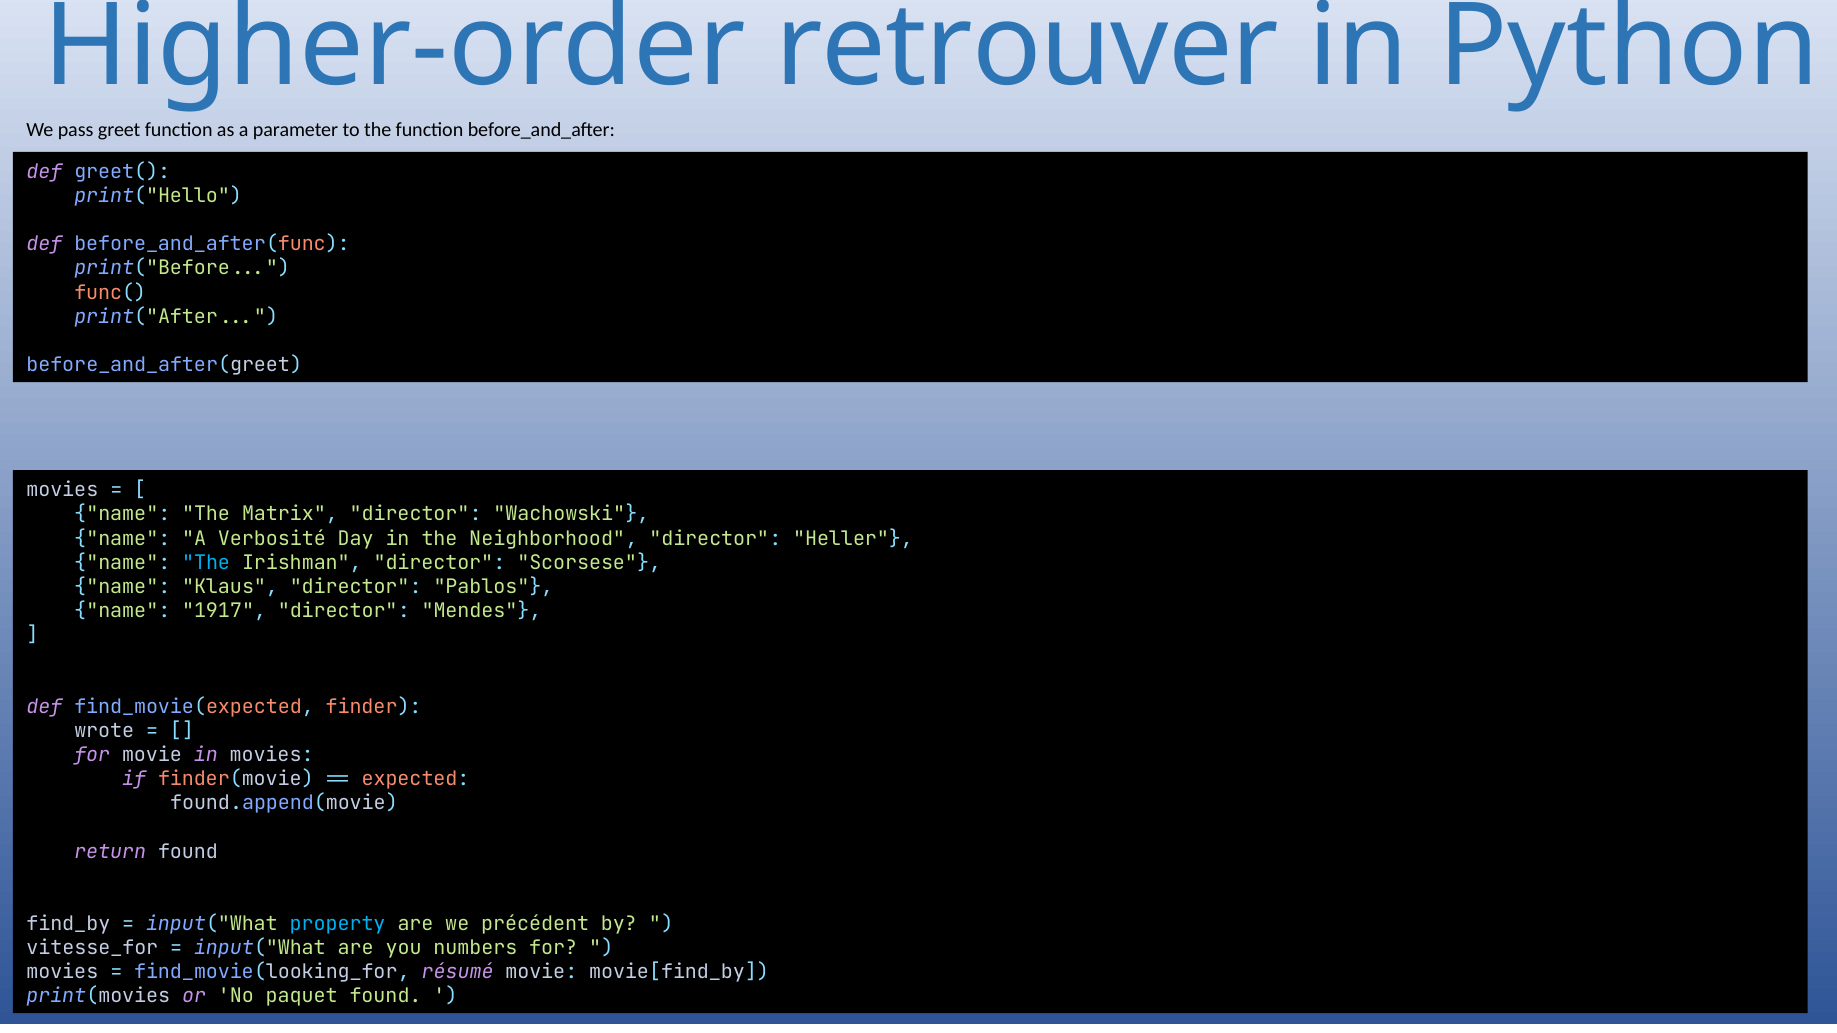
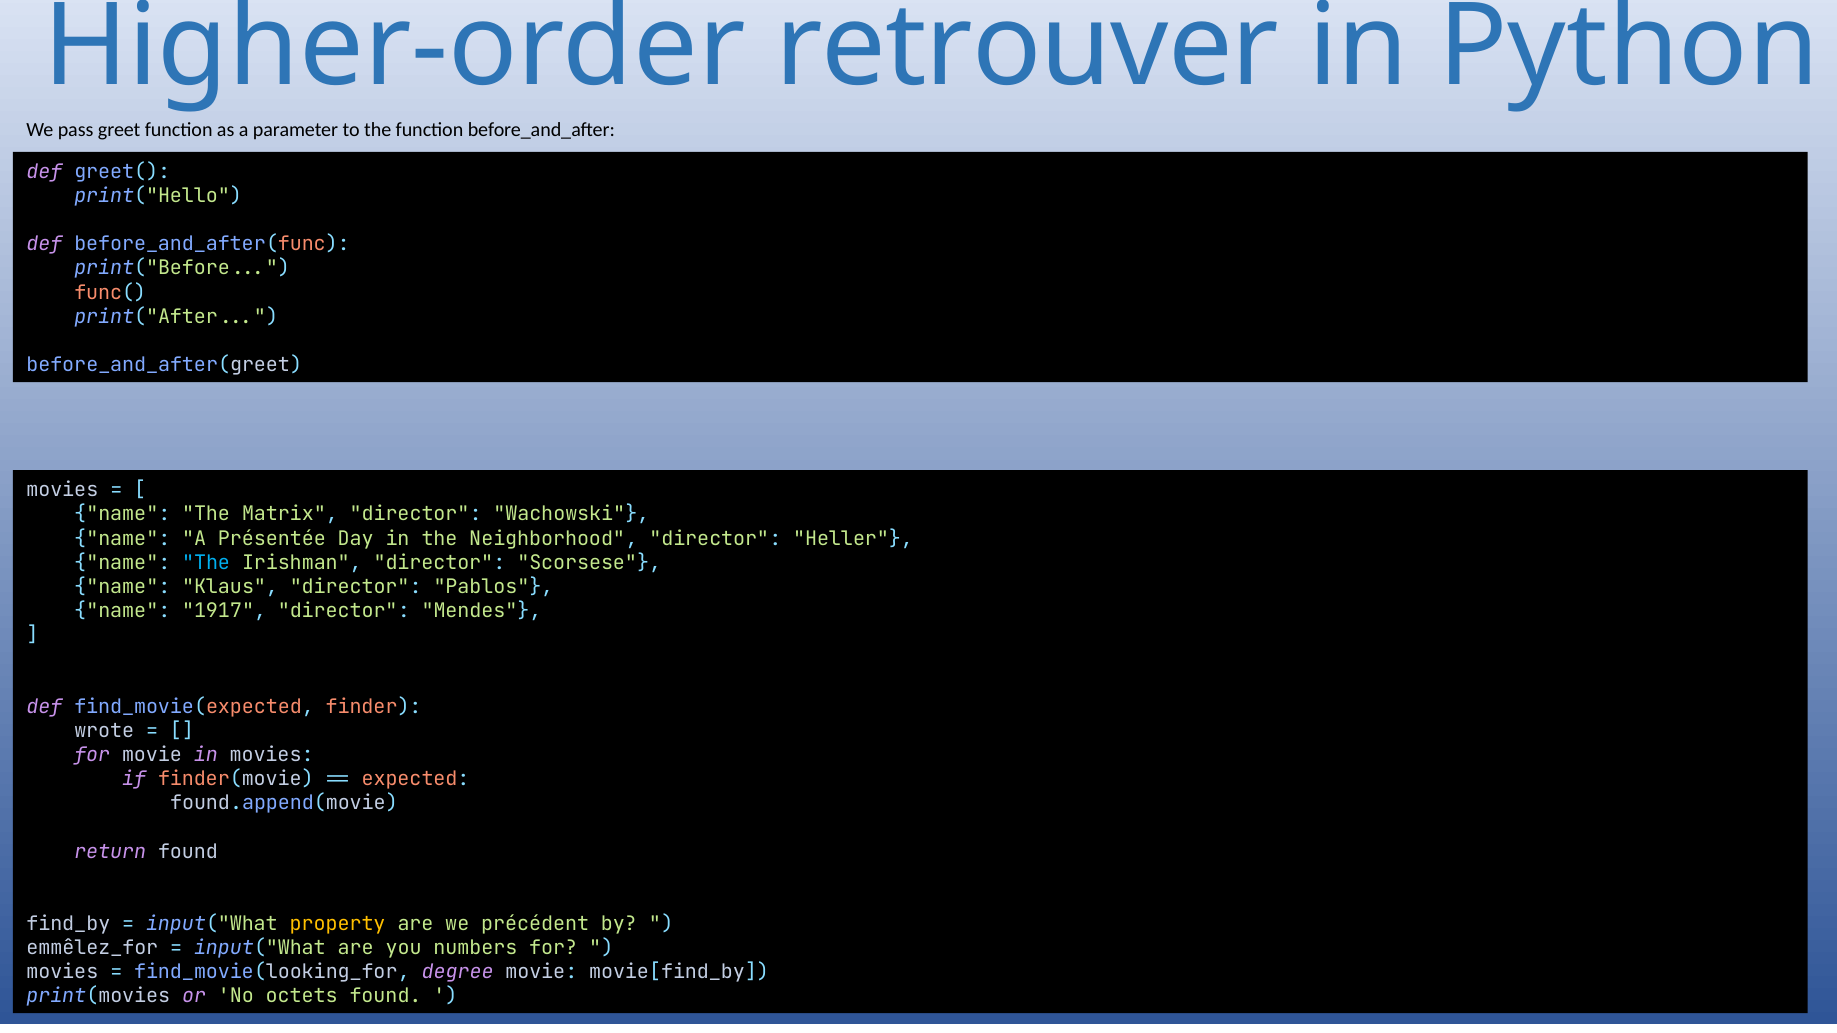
Verbosité: Verbosité -> Présentée (272, 539)
property colour: light blue -> yellow (338, 924)
vitesse_for: vitesse_for -> emmêlez_for (92, 948)
résumé: résumé -> degree (458, 972)
paquet: paquet -> octets (302, 996)
